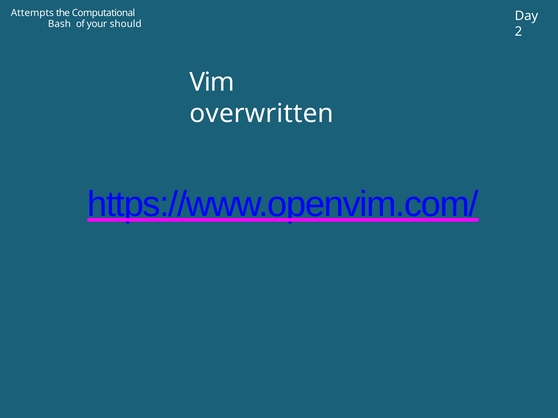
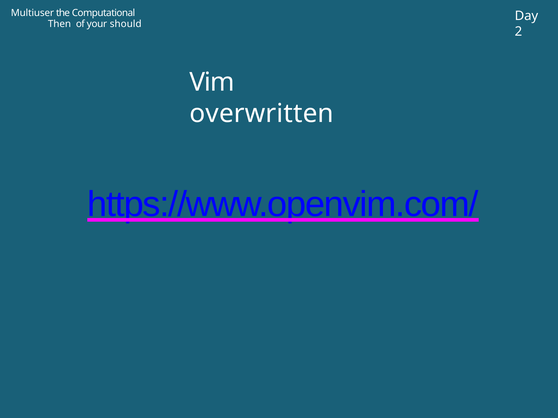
Attempts: Attempts -> Multiuser (32, 13)
Bash: Bash -> Then (59, 24)
